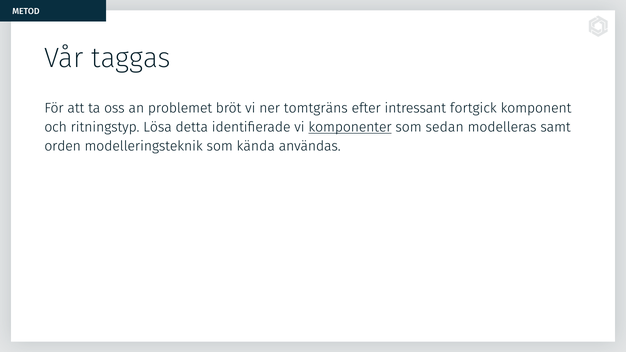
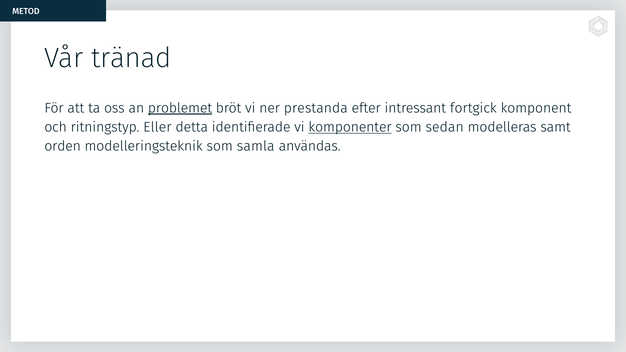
taggas: taggas -> tränad (131, 58)
problemet underline: none -> present (180, 108)
tomtgräns: tomtgräns -> prestanda (316, 108)
Lösa: Lösa -> Eller (157, 127)
kända: kända -> samla (256, 146)
